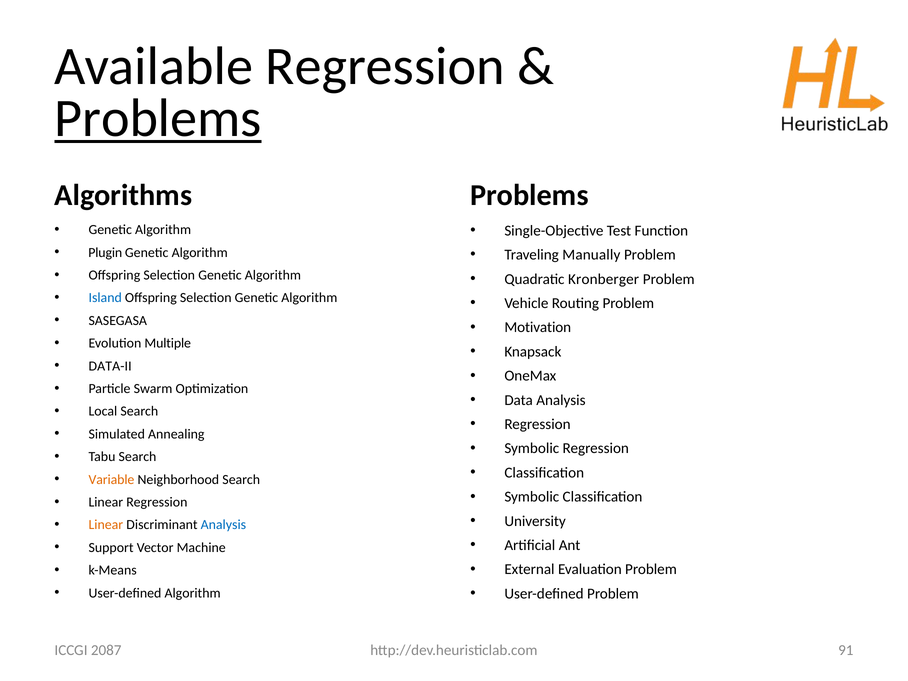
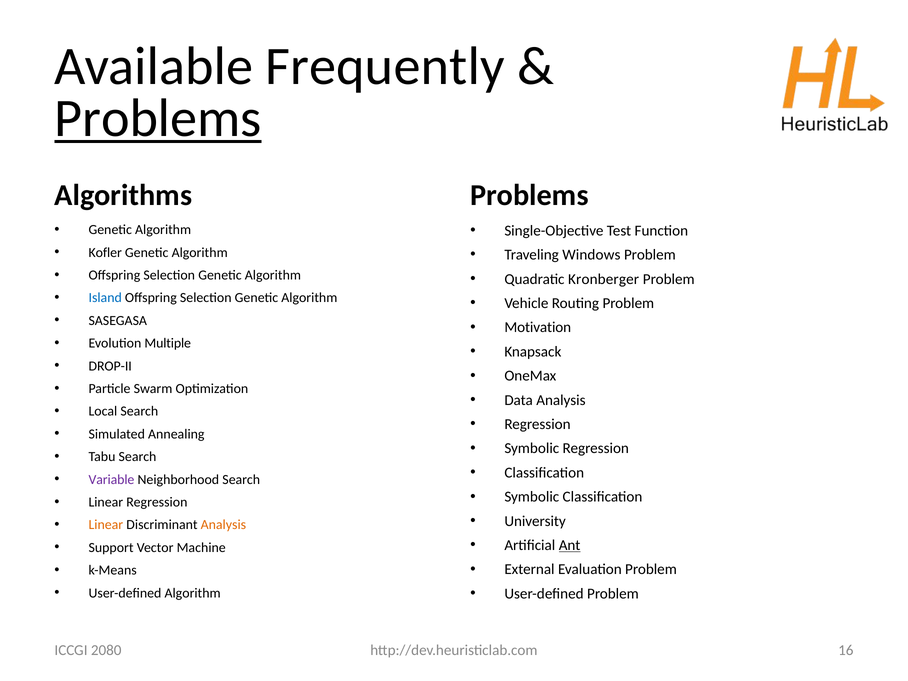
Available Regression: Regression -> Frequently (385, 66)
Plugin: Plugin -> Kofler (105, 252)
Manually: Manually -> Windows (591, 255)
DATA-II: DATA-II -> DROP-II (110, 366)
Variable colour: orange -> purple (111, 479)
Analysis colour: blue -> orange (223, 525)
Ant underline: none -> present (570, 545)
91: 91 -> 16 (846, 650)
2087: 2087 -> 2080 (106, 650)
